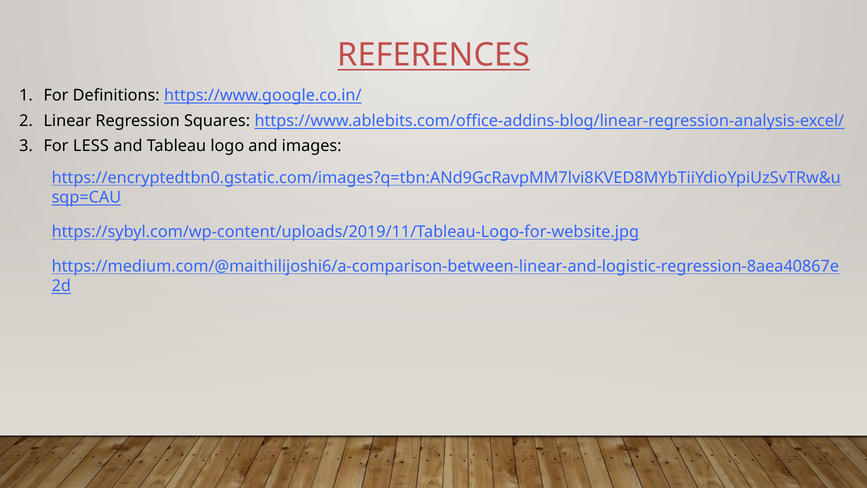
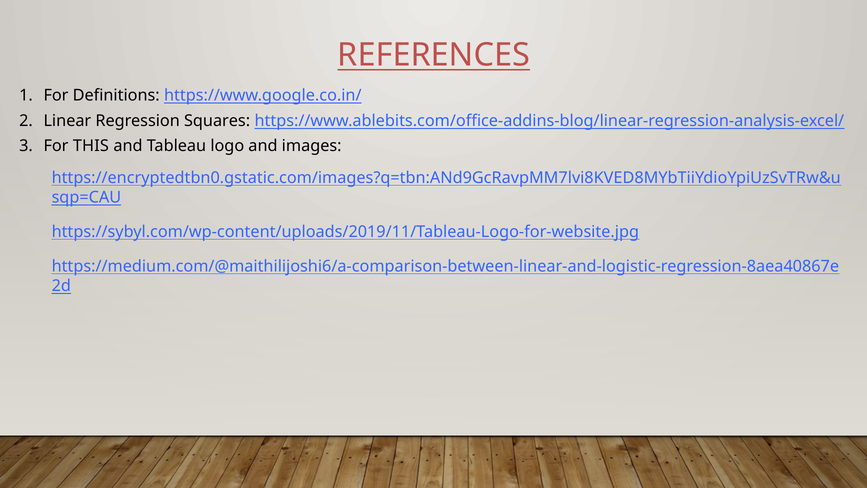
LESS: LESS -> THIS (91, 146)
